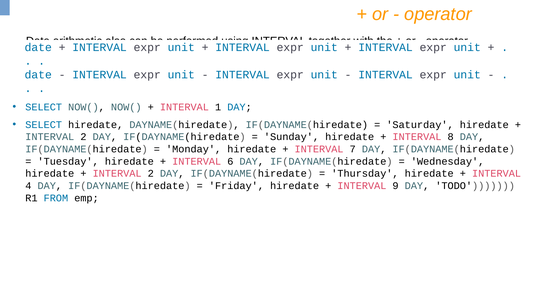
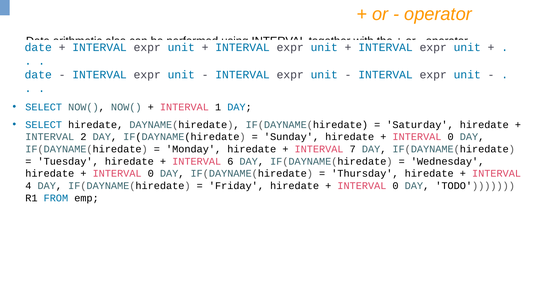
8: 8 -> 0 (451, 137)
2: 2 -> 0 (151, 174)
9: 9 -> 0 (396, 186)
